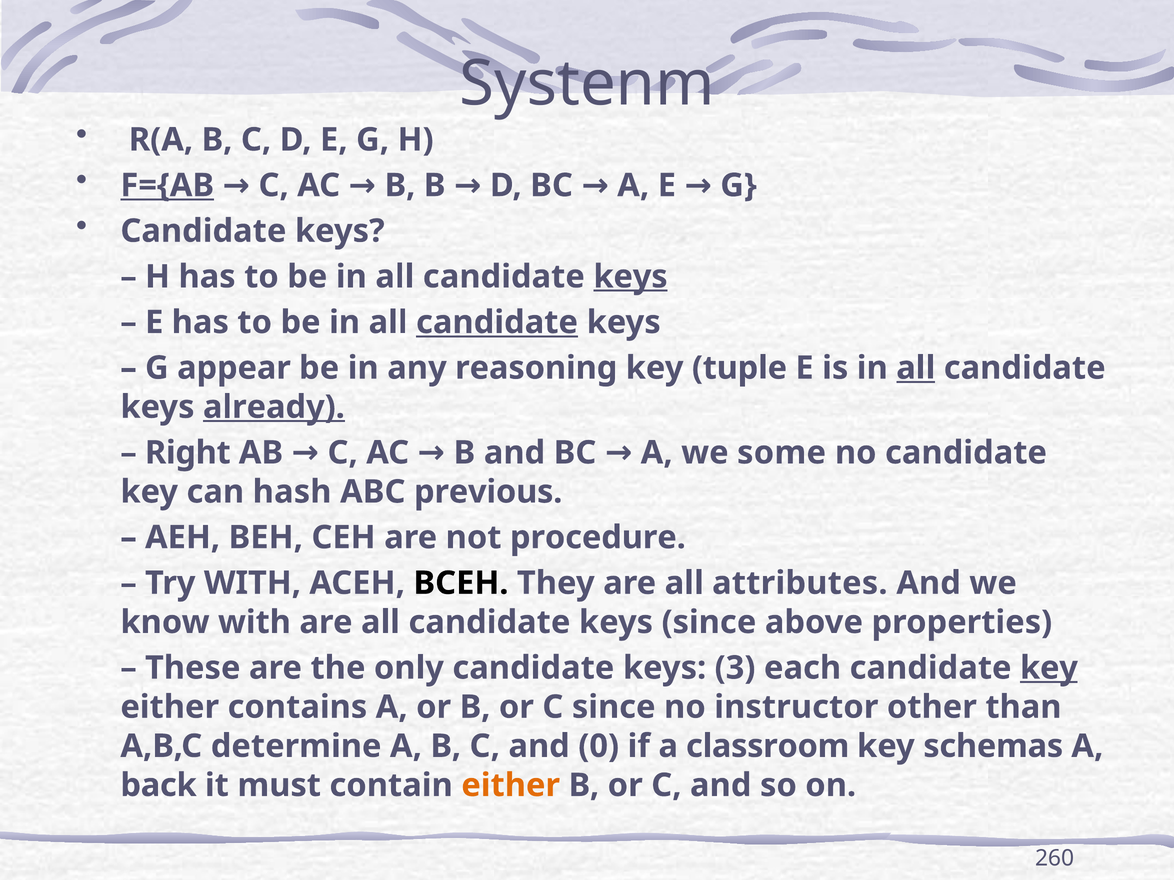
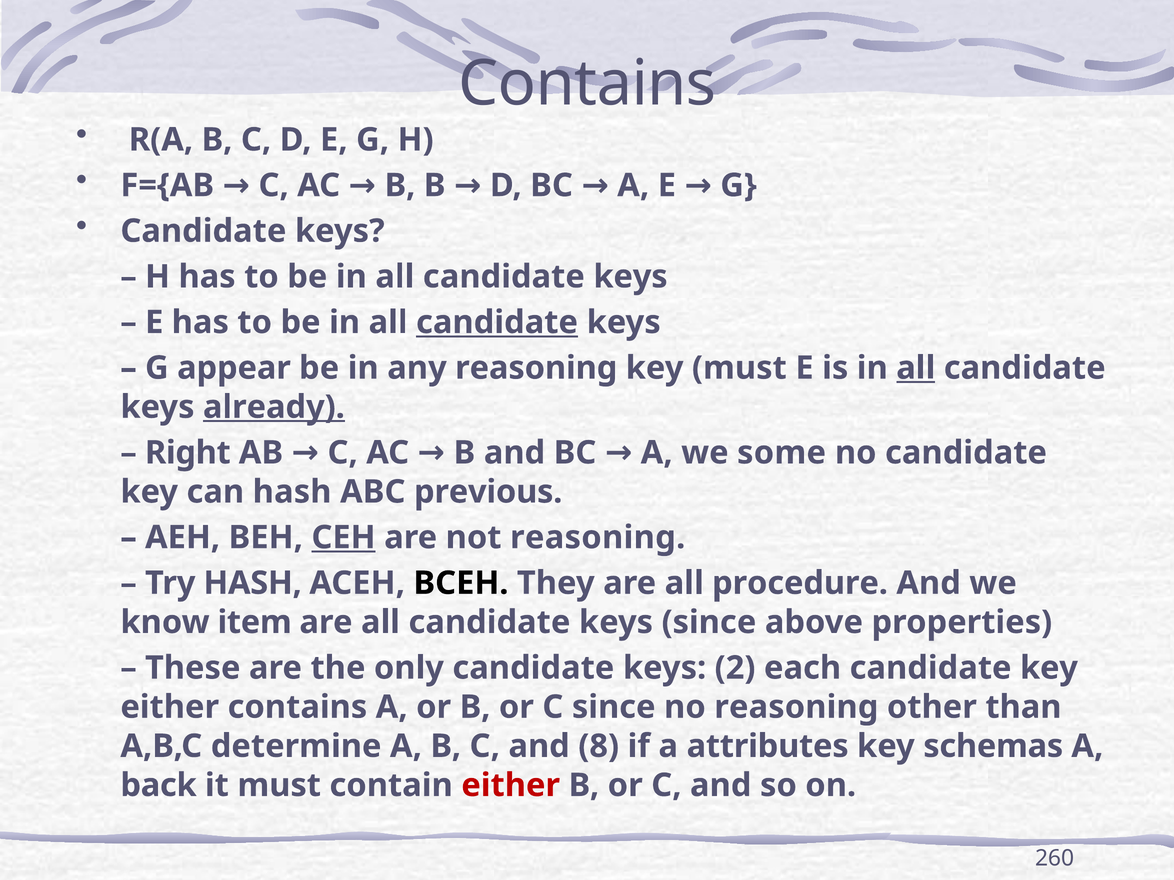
Systenm: Systenm -> Contains (587, 84)
F={AB underline: present -> none (167, 185)
keys underline: present -> none (630, 277)
key tuple: tuple -> must (739, 368)
CEH underline: none -> present (344, 538)
not procedure: procedure -> reasoning (598, 538)
Try WITH: WITH -> HASH (253, 583)
attributes: attributes -> procedure (800, 583)
know with: with -> item (255, 623)
3: 3 -> 2 (735, 668)
key underline: present -> none (1049, 668)
no instructor: instructor -> reasoning (796, 707)
0: 0 -> 8 (599, 747)
classroom: classroom -> attributes (768, 747)
either colour: orange -> red (511, 786)
